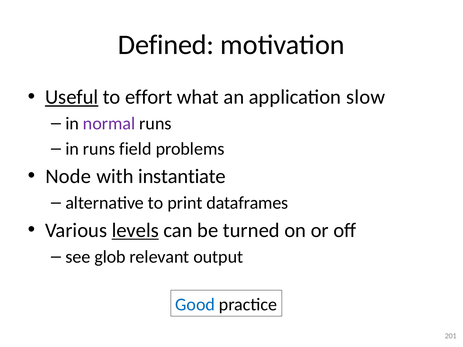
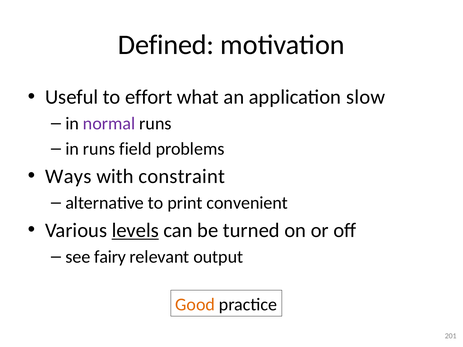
Useful underline: present -> none (72, 97)
Node: Node -> Ways (68, 176)
instantiate: instantiate -> constraint (182, 176)
dataframes: dataframes -> convenient (247, 203)
glob: glob -> fairy (110, 257)
Good colour: blue -> orange (195, 305)
